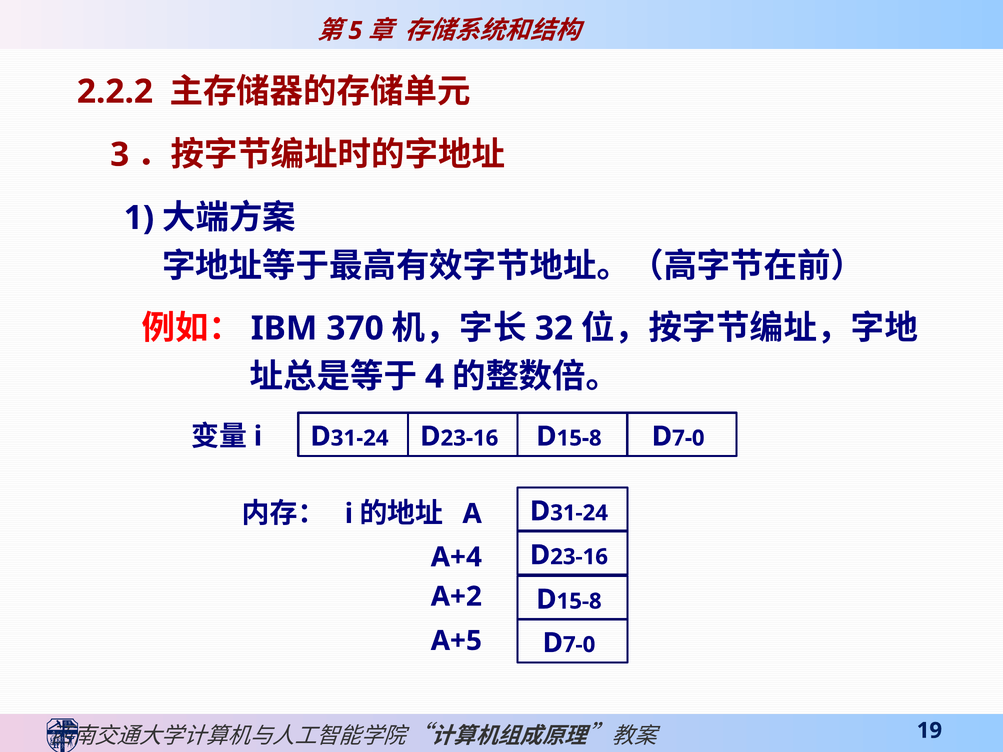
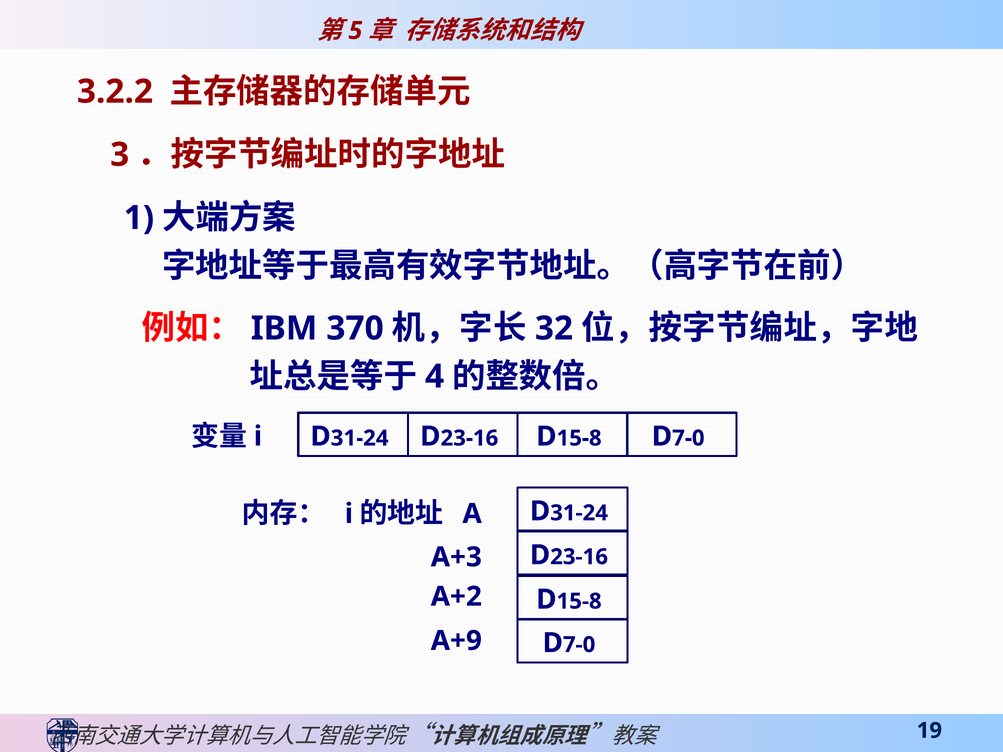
2.2.2: 2.2.2 -> 3.2.2 (115, 92)
A+4: A+4 -> A+3 (456, 557)
A+5: A+5 -> A+9 (456, 641)
